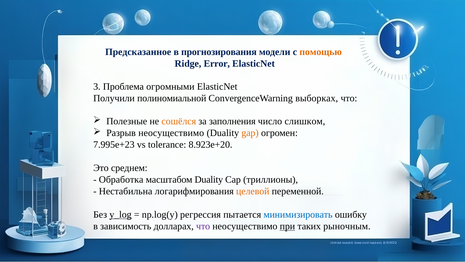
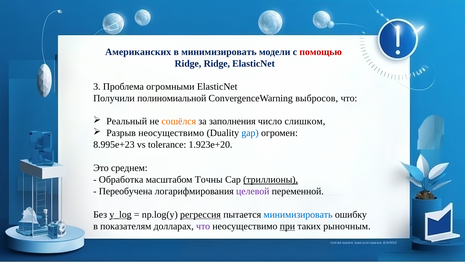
Предсказанное: Предсказанное -> Американских (138, 52)
в прогнозирования: прогнозирования -> минимизировать (219, 52)
помощью colour: orange -> red (321, 52)
Ridge Error: Error -> Ridge (217, 64)
выборках: выборках -> выбросов (317, 98)
Полезные: Полезные -> Реальный (127, 121)
gap colour: orange -> blue (250, 133)
7.995e+23: 7.995e+23 -> 8.995e+23 (114, 145)
8.923e+20: 8.923e+20 -> 1.923e+20 (211, 145)
масштабом Duality: Duality -> Точны (209, 179)
триллионы underline: none -> present (271, 179)
Нестабильна: Нестабильна -> Переобучена (126, 191)
целевой colour: orange -> purple (253, 191)
регрессия underline: none -> present (201, 214)
зависимость: зависимость -> показателям (126, 226)
